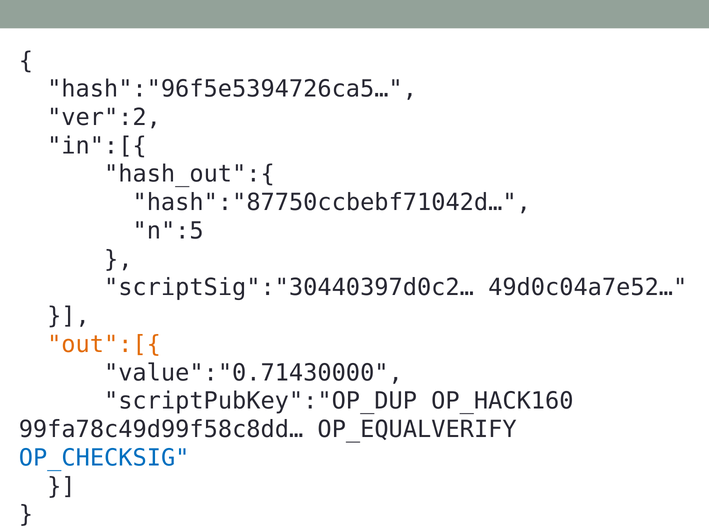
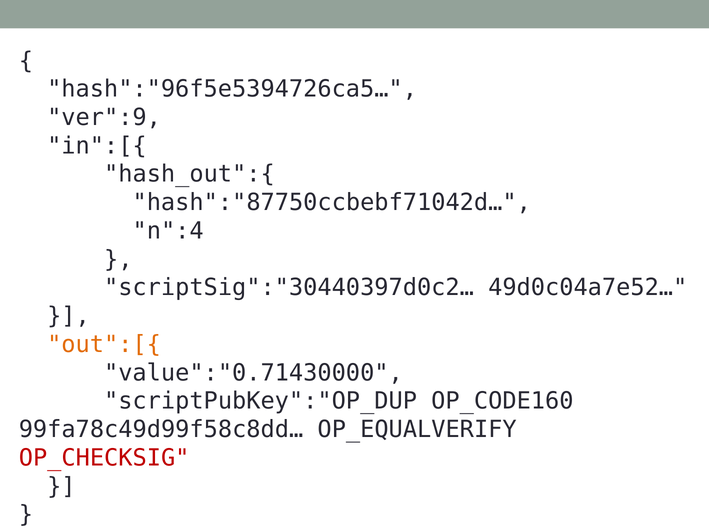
ver":2: ver":2 -> ver":9 (104, 117)
n":5: n":5 -> n":4 (168, 231)
OP_HACK160: OP_HACK160 -> OP_CODE160 (502, 401)
OP_CHECKSIG colour: blue -> red (104, 458)
